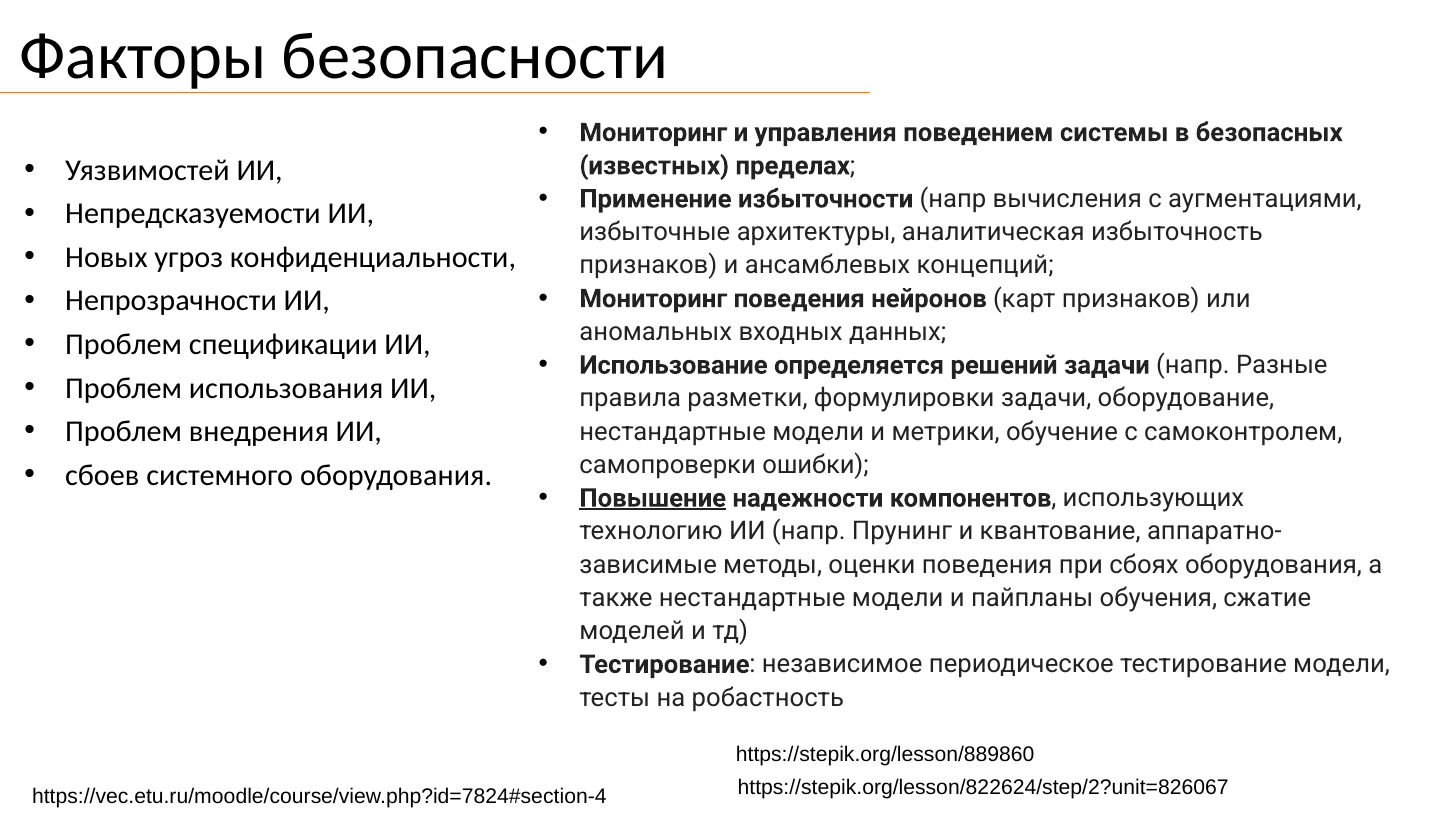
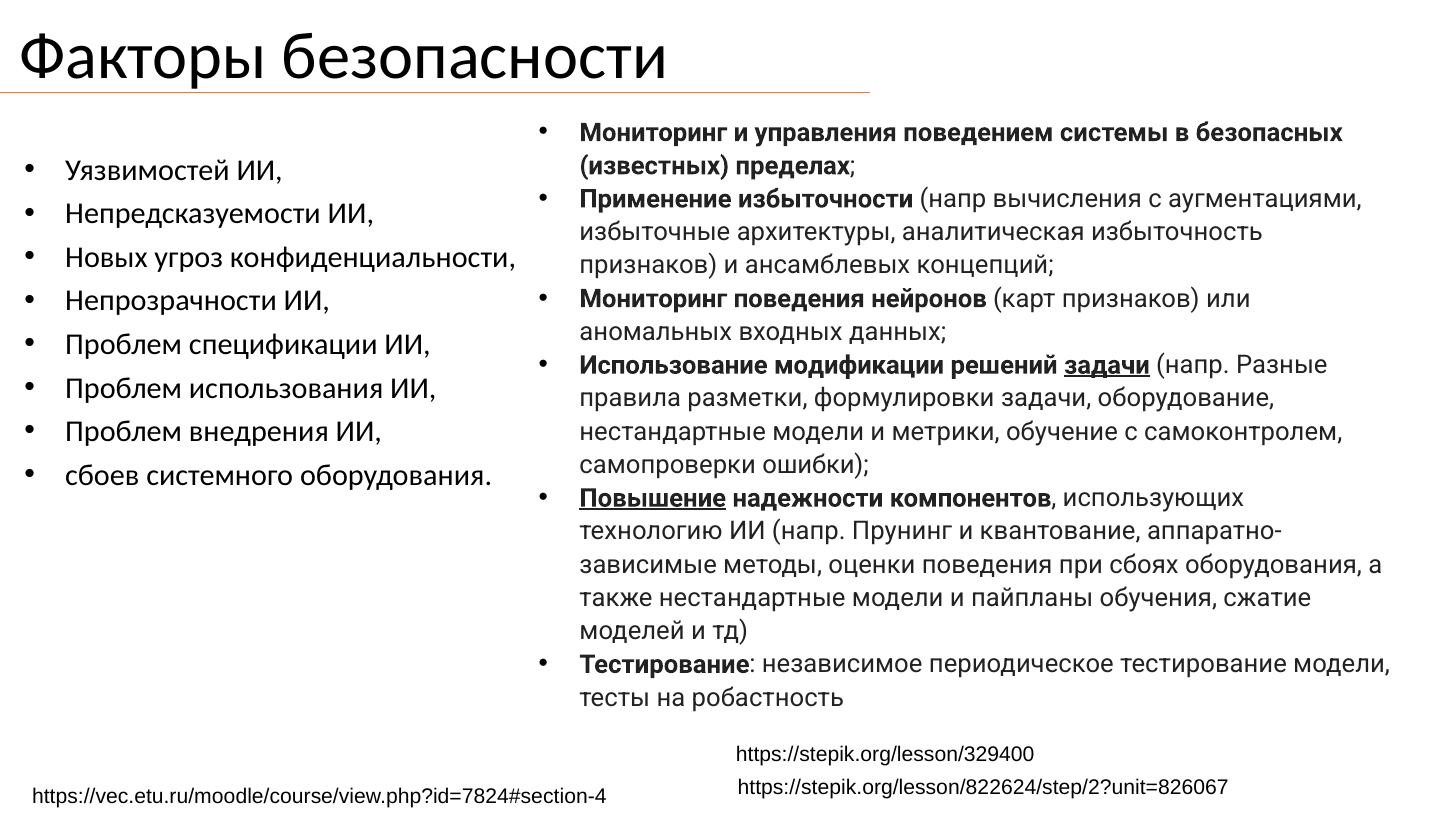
определяется: определяется -> модификации (859, 365)
задачи underline: none -> present (1107, 365)
https://stepik.org/lesson/889860: https://stepik.org/lesson/889860 -> https://stepik.org/lesson/329400 (885, 755)
